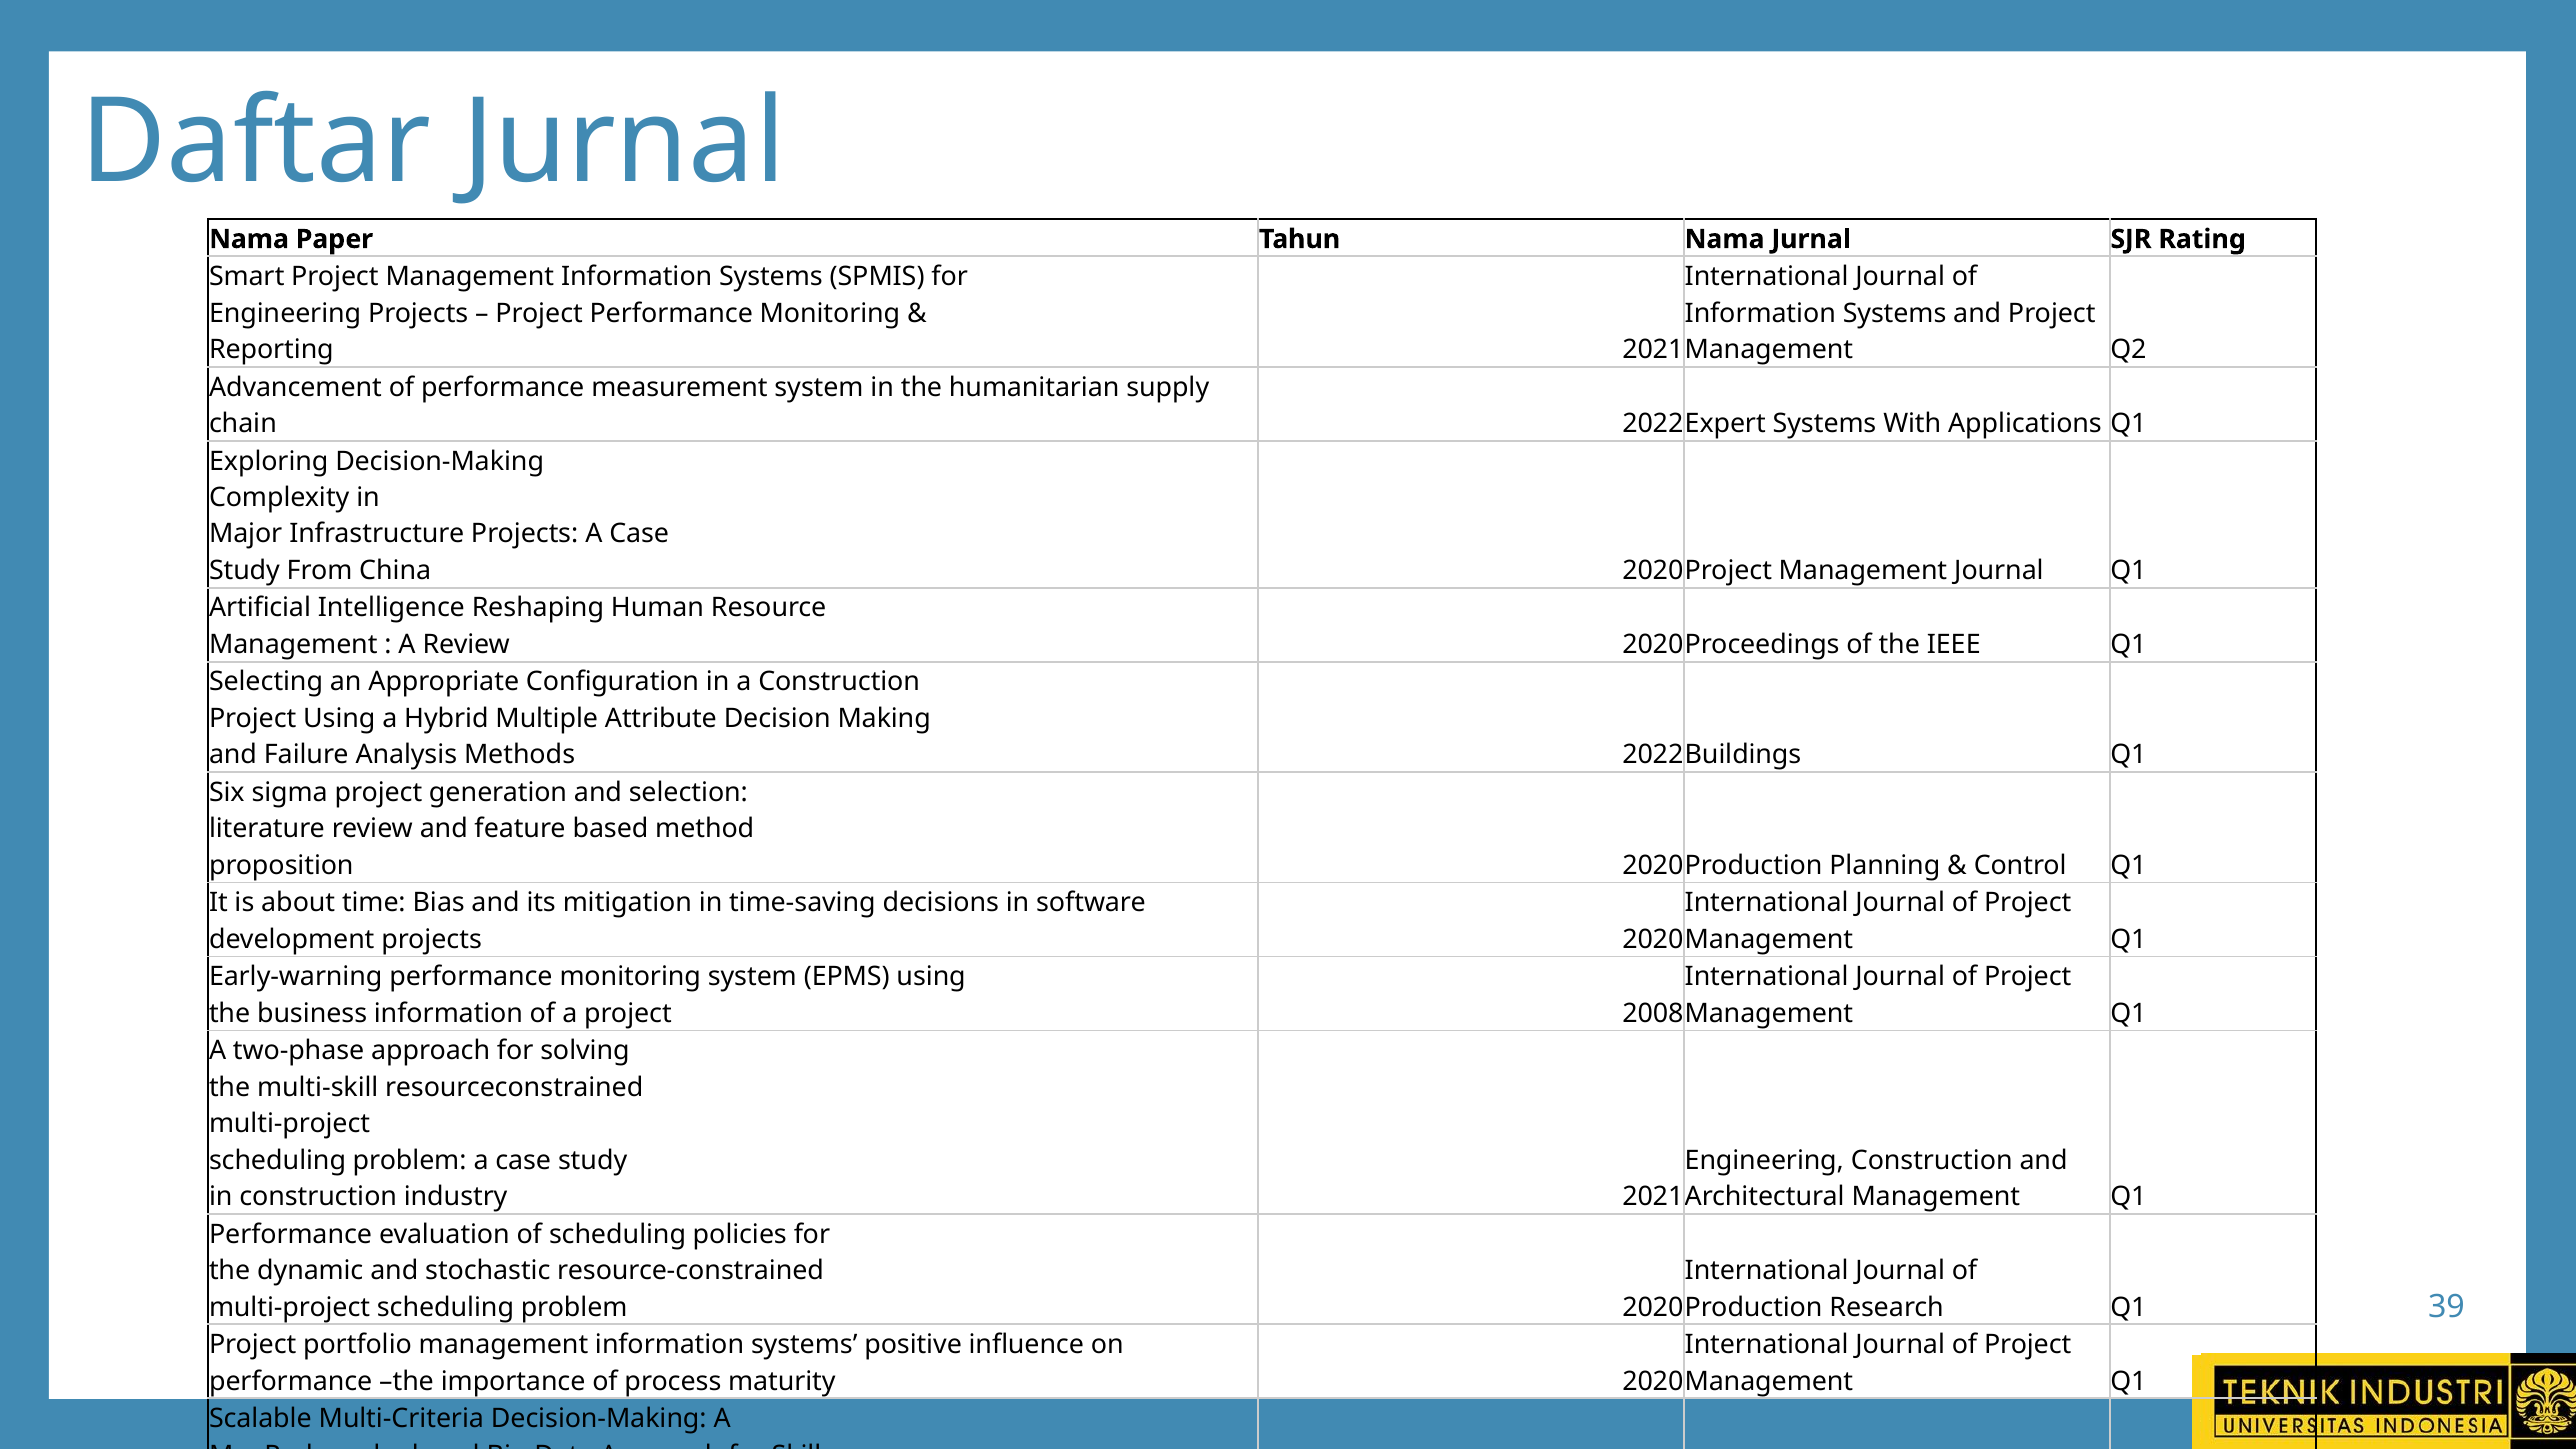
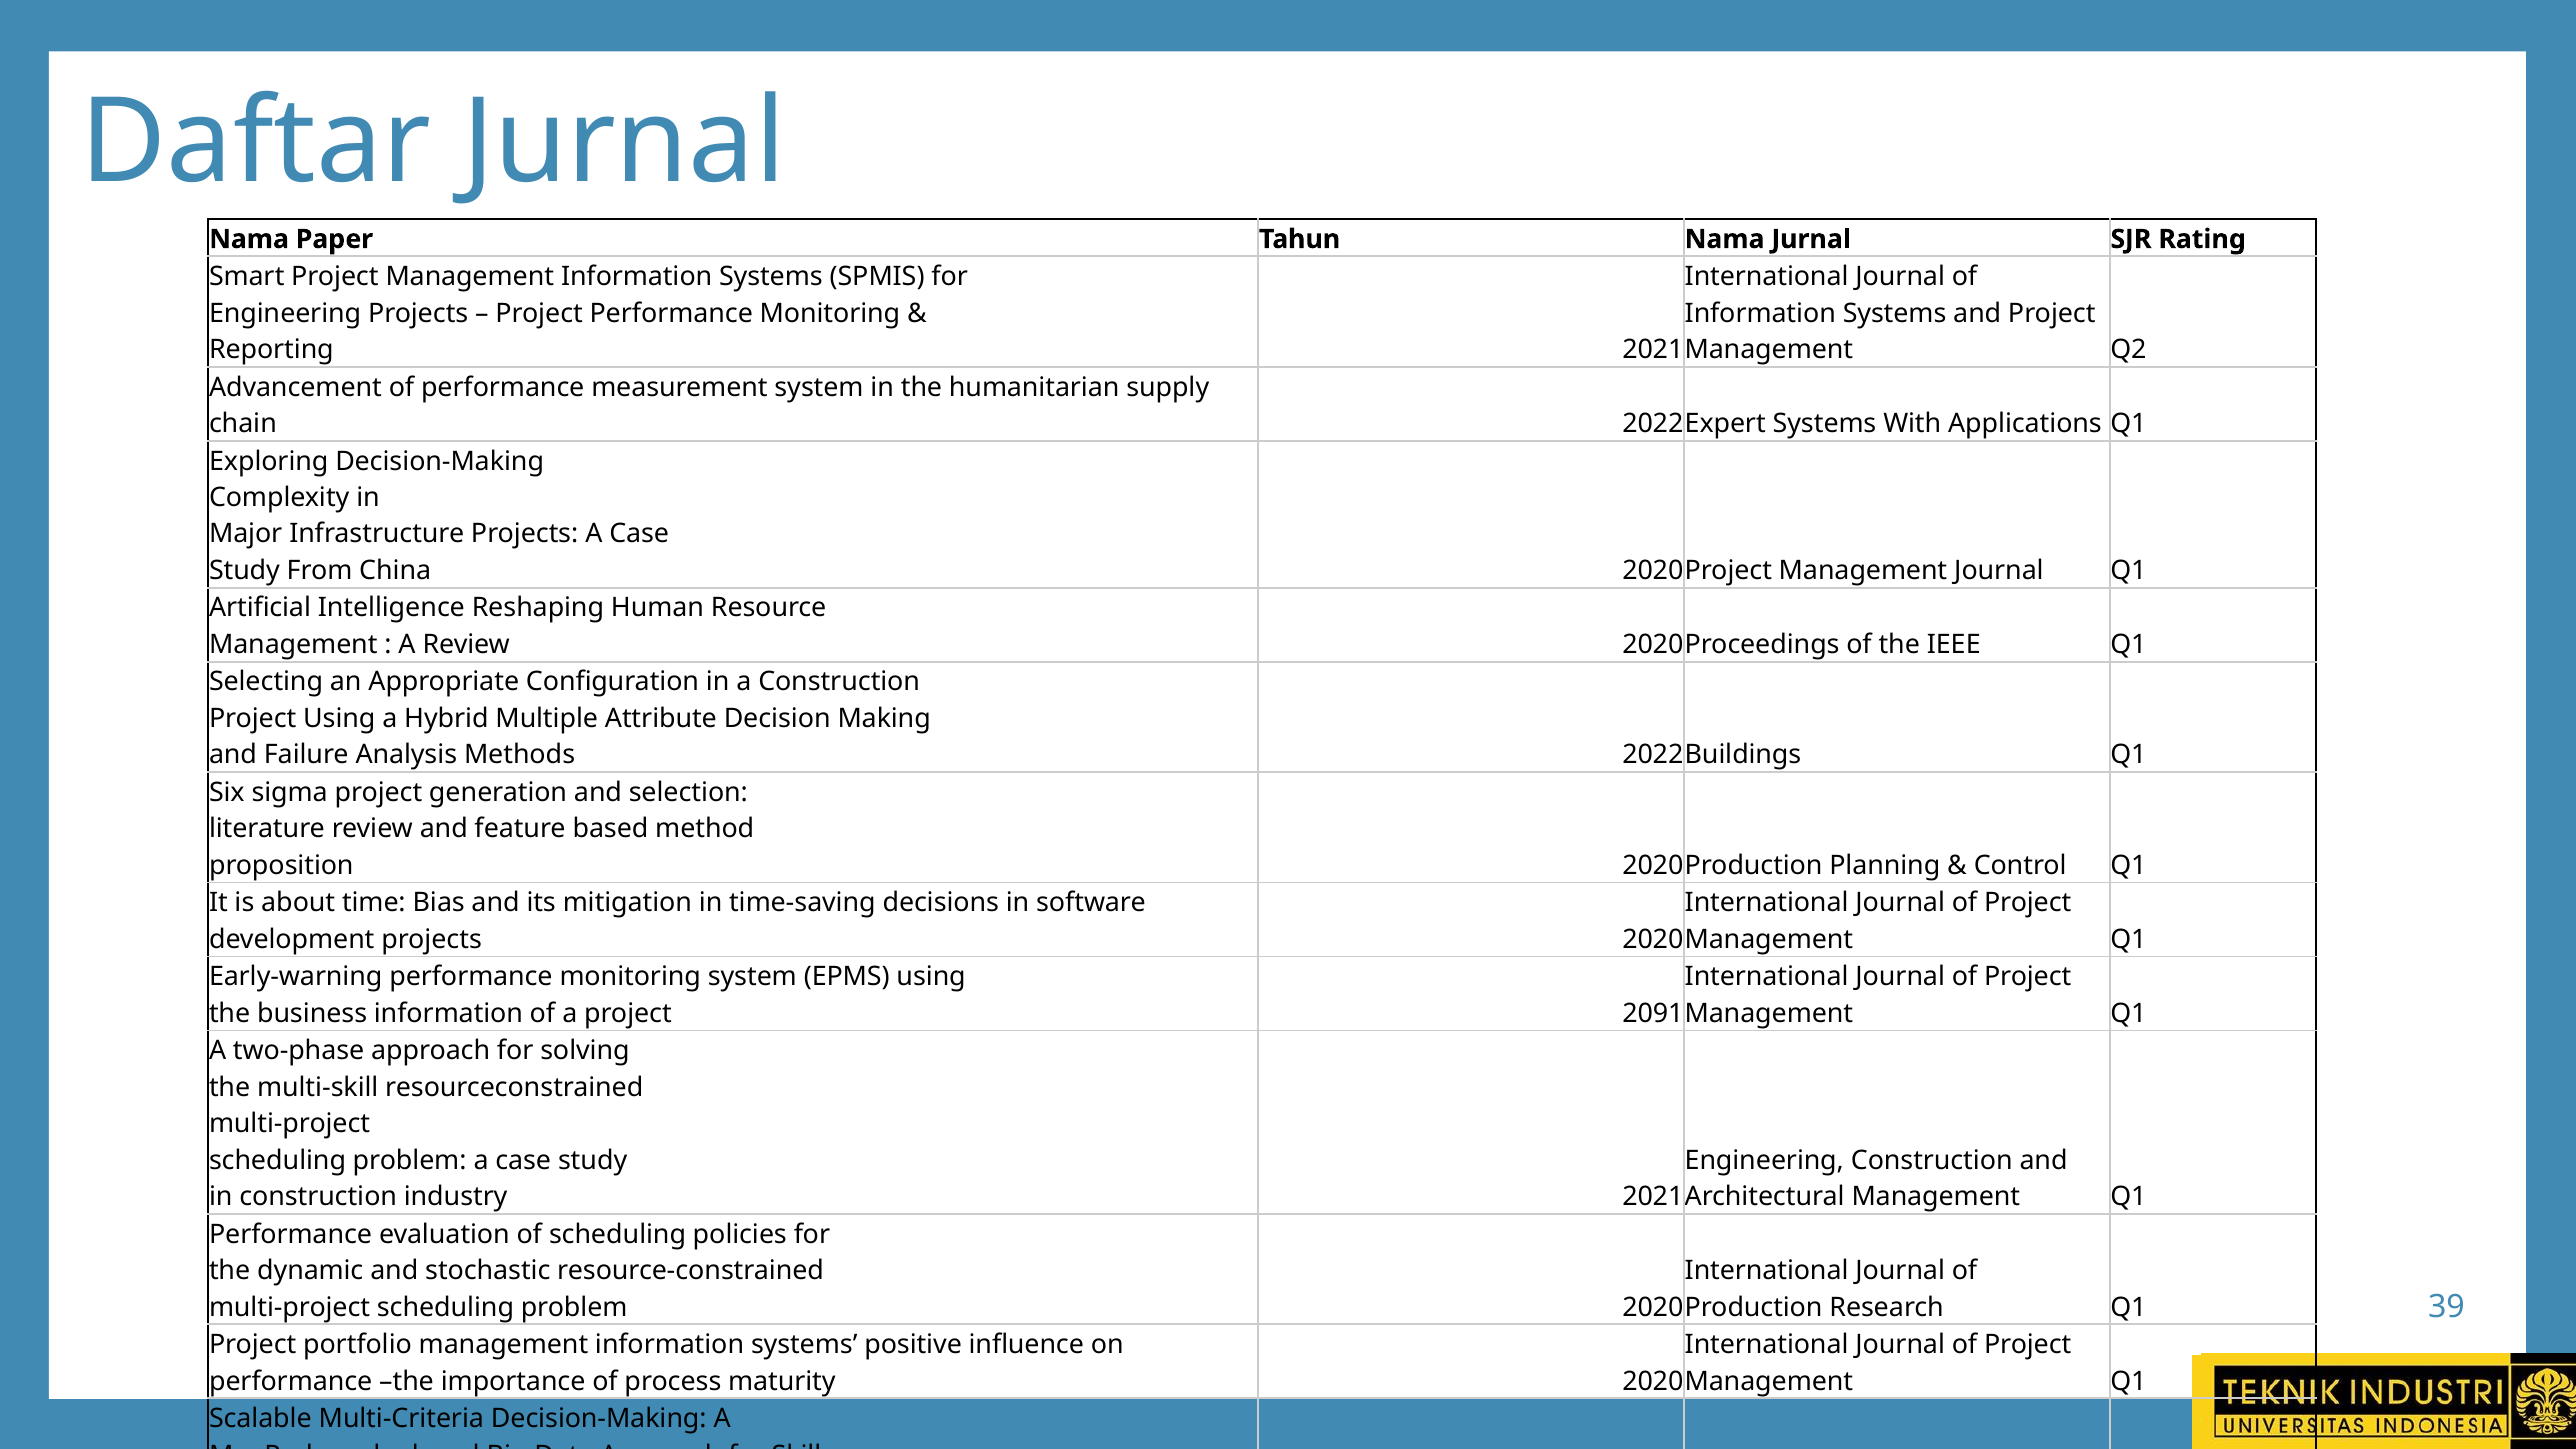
2008: 2008 -> 2091 (1653, 1013)
